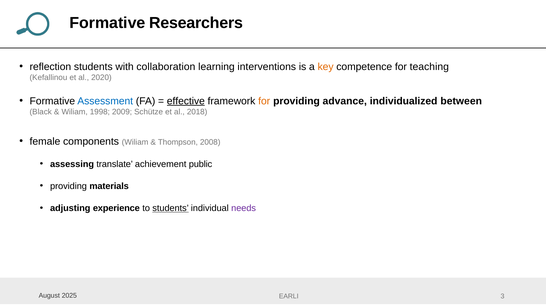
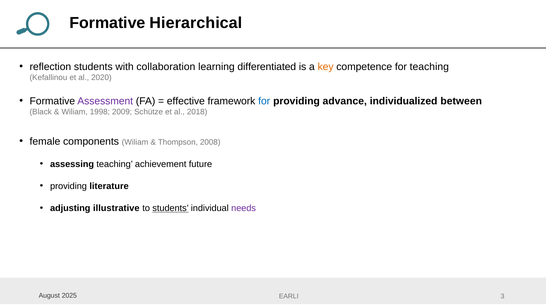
Researchers: Researchers -> Hierarchical (196, 23)
interventions: interventions -> differentiated (267, 67)
Assessment colour: blue -> purple (105, 101)
effective underline: present -> none (186, 101)
for colour: orange -> blue (264, 101)
assessing translate: translate -> teaching (115, 164)
public: public -> future (200, 164)
materials: materials -> literature (109, 186)
experience: experience -> illustrative (116, 208)
